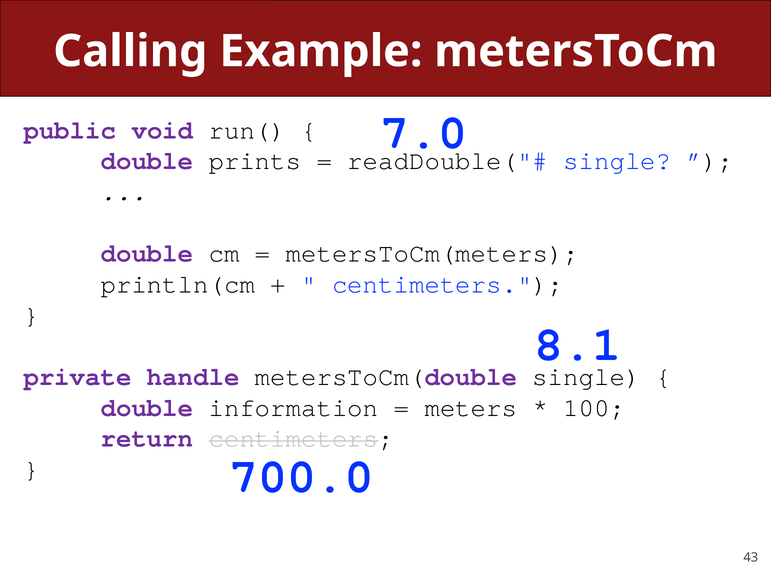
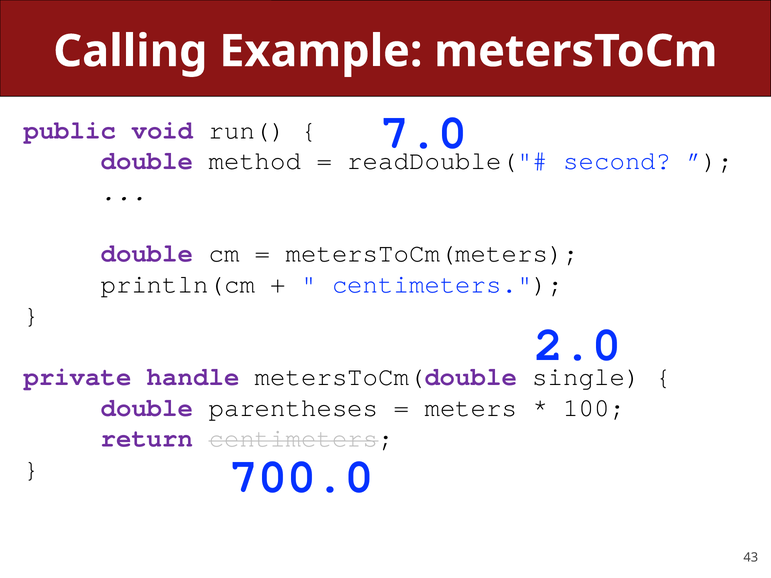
prints: prints -> method (255, 161)
single: single -> second (617, 161)
8.1: 8.1 -> 2.0 (578, 344)
information: information -> parentheses (293, 408)
